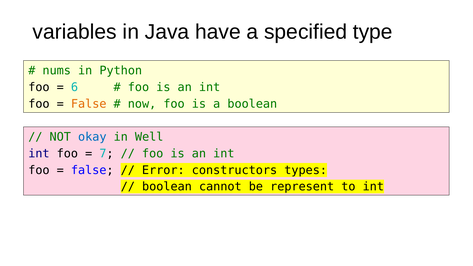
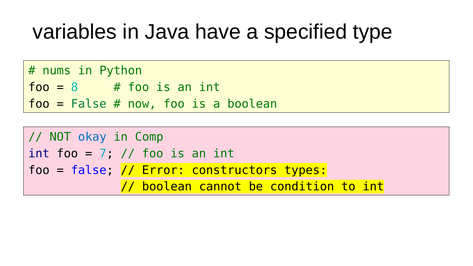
6: 6 -> 8 (74, 87)
False colour: orange -> green (89, 104)
Well: Well -> Comp (149, 137)
represent: represent -> condition (302, 187)
